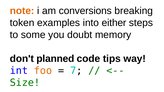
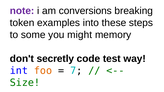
note colour: orange -> purple (22, 11)
either: either -> these (114, 23)
doubt: doubt -> might (80, 35)
planned: planned -> secretly (55, 59)
tips: tips -> test (112, 59)
